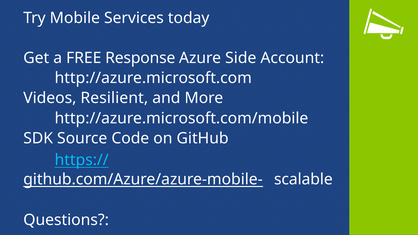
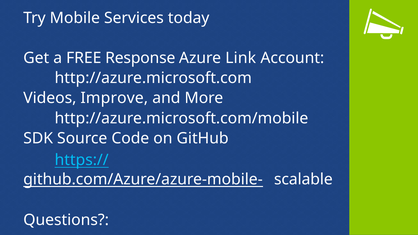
Side: Side -> Link (241, 58)
Resilient: Resilient -> Improve (114, 98)
